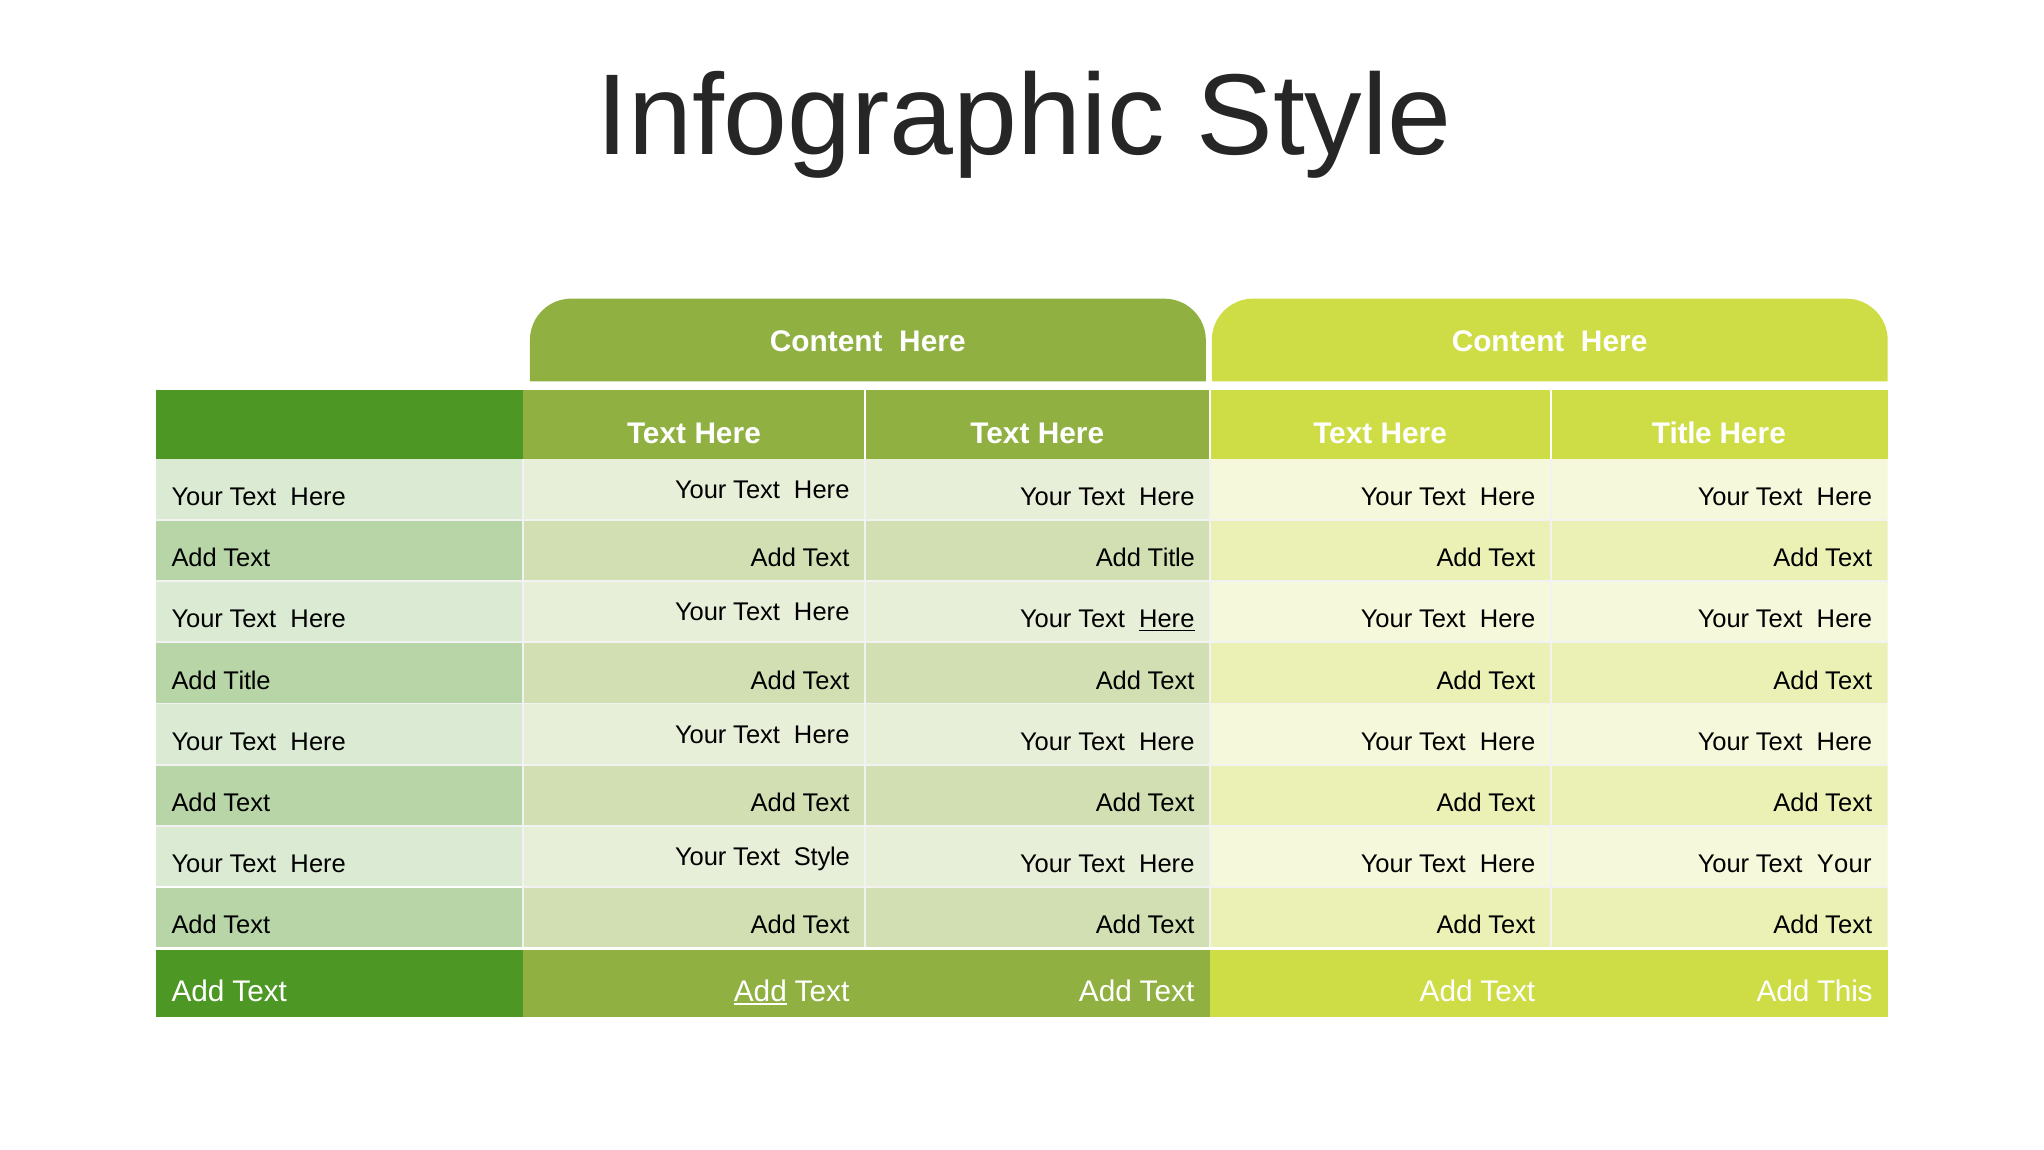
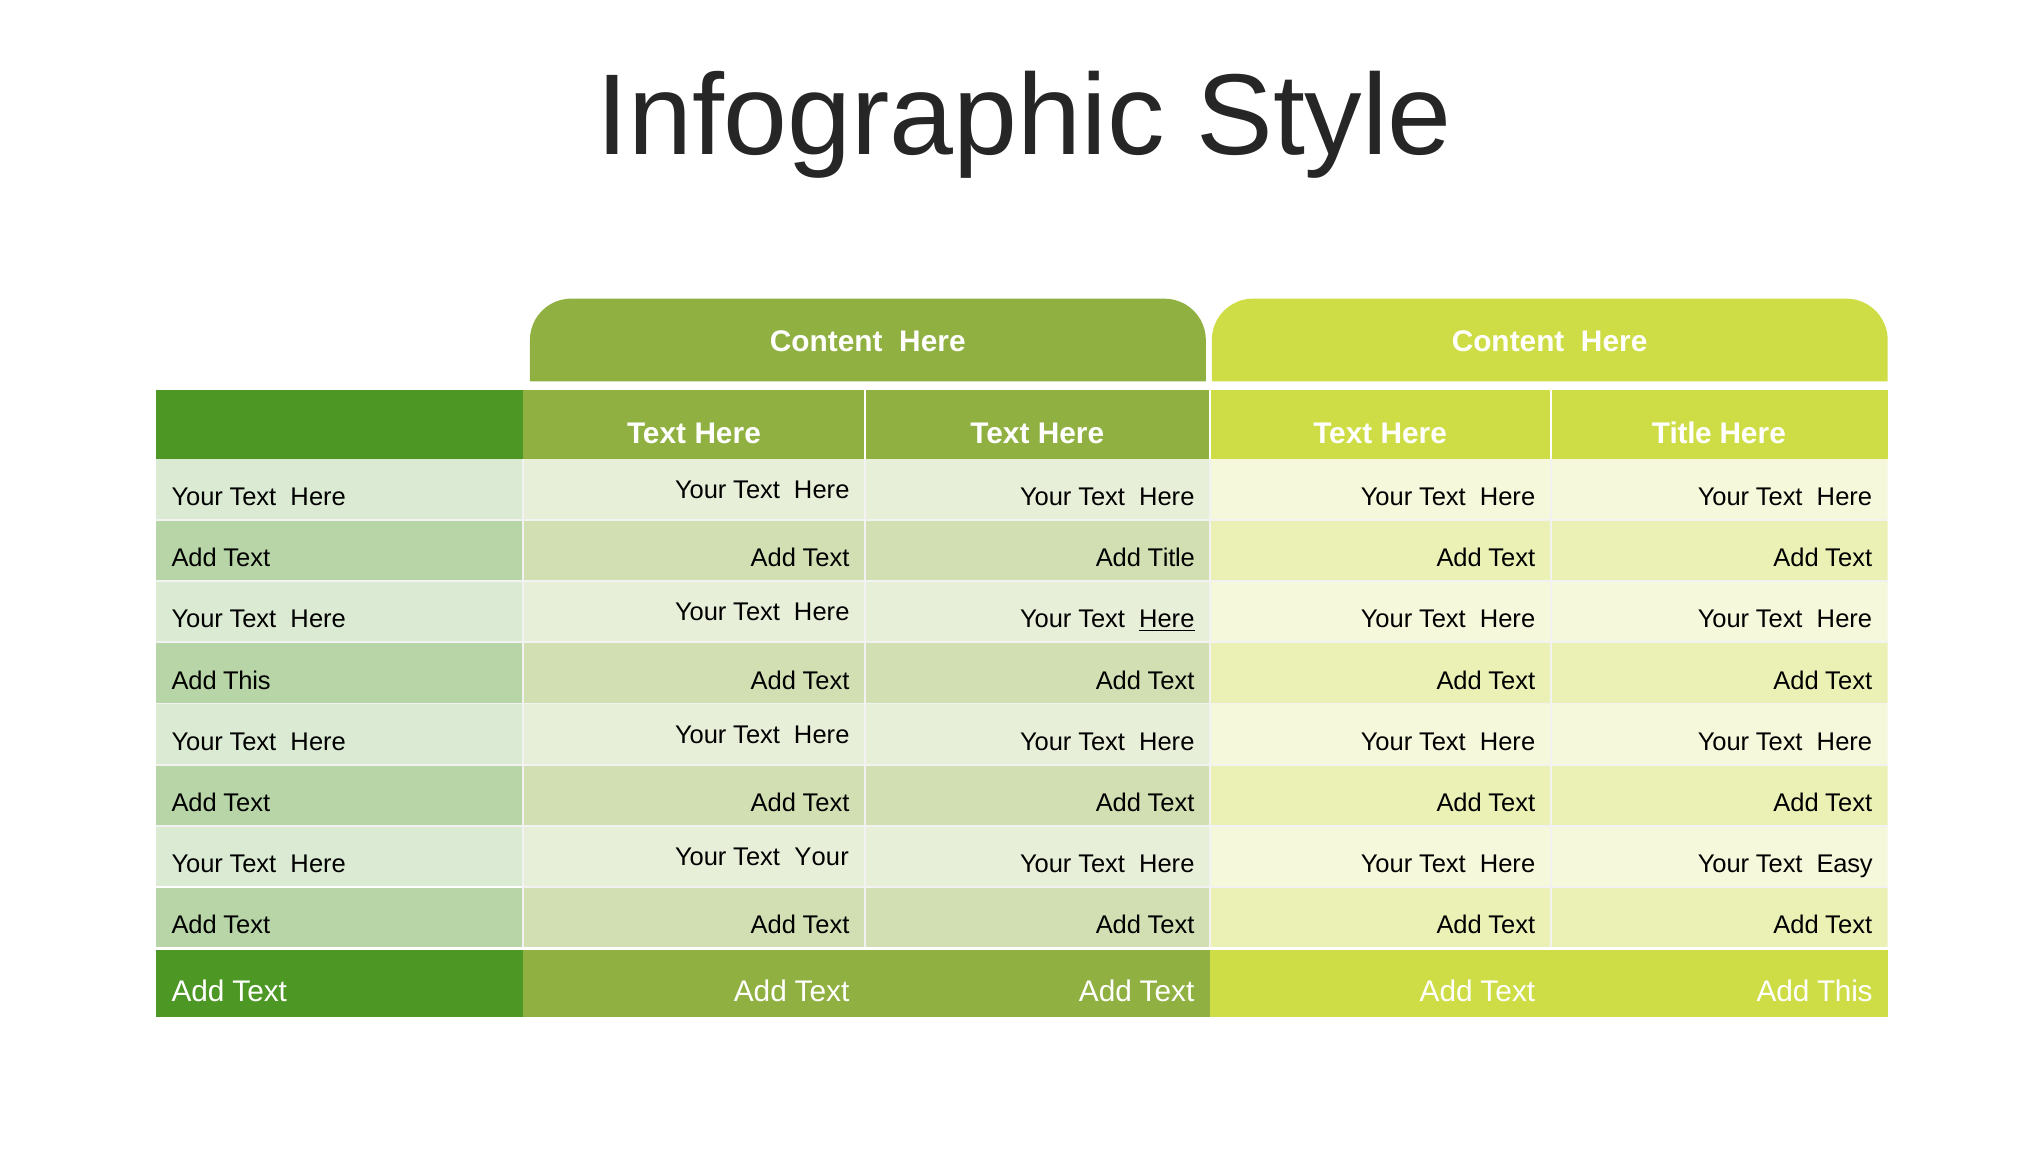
Title: Title -> This (247, 680)
Your Text Style: Style -> Your (822, 857)
Your Text Your: Your -> Easy (1845, 864)
Add underline: present -> none (760, 991)
